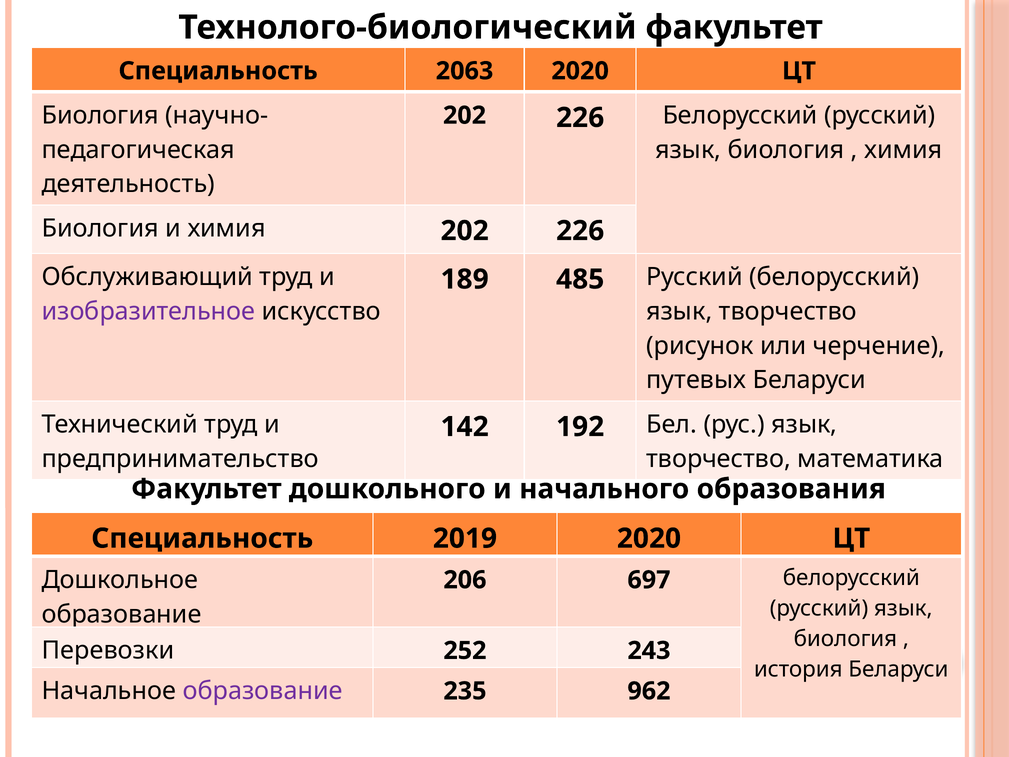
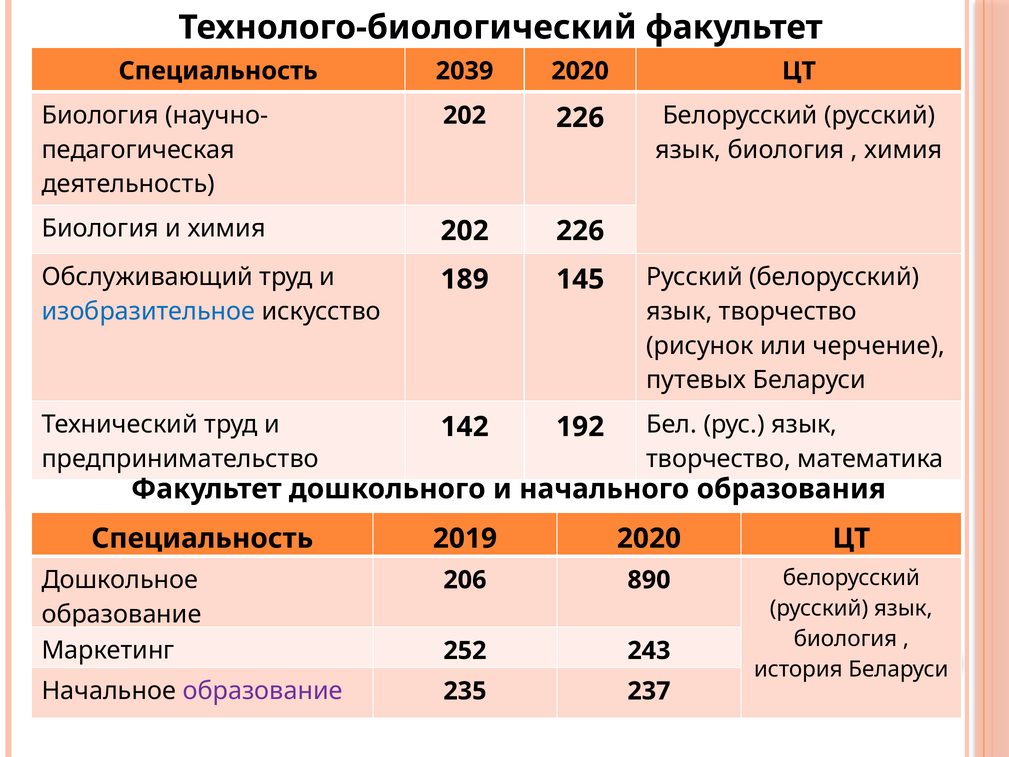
2063: 2063 -> 2039 (465, 71)
485: 485 -> 145 (580, 279)
изобразительное colour: purple -> blue (148, 311)
697: 697 -> 890 (649, 580)
Перевозки: Перевозки -> Маркетинг (108, 650)
962: 962 -> 237 (649, 691)
